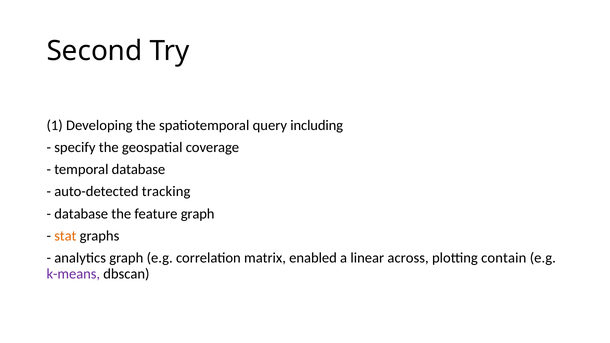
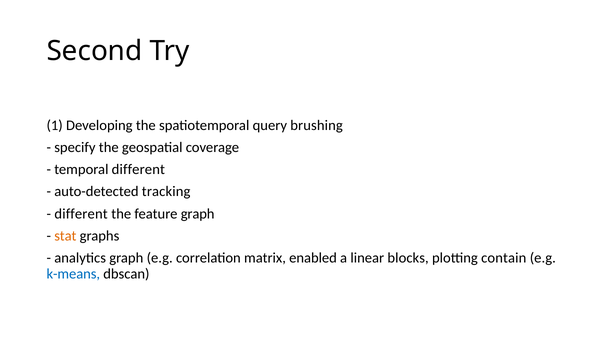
including: including -> brushing (317, 125)
temporal database: database -> different (138, 170)
database: database -> different (81, 214)
across: across -> blocks (408, 258)
k-means colour: purple -> blue (73, 274)
